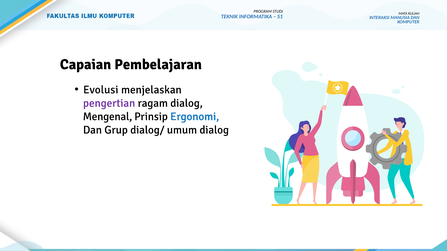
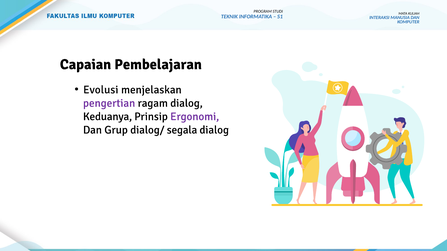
Mengenal: Mengenal -> Keduanya (108, 117)
Ergonomi colour: blue -> purple (195, 117)
umum: umum -> segala (182, 130)
